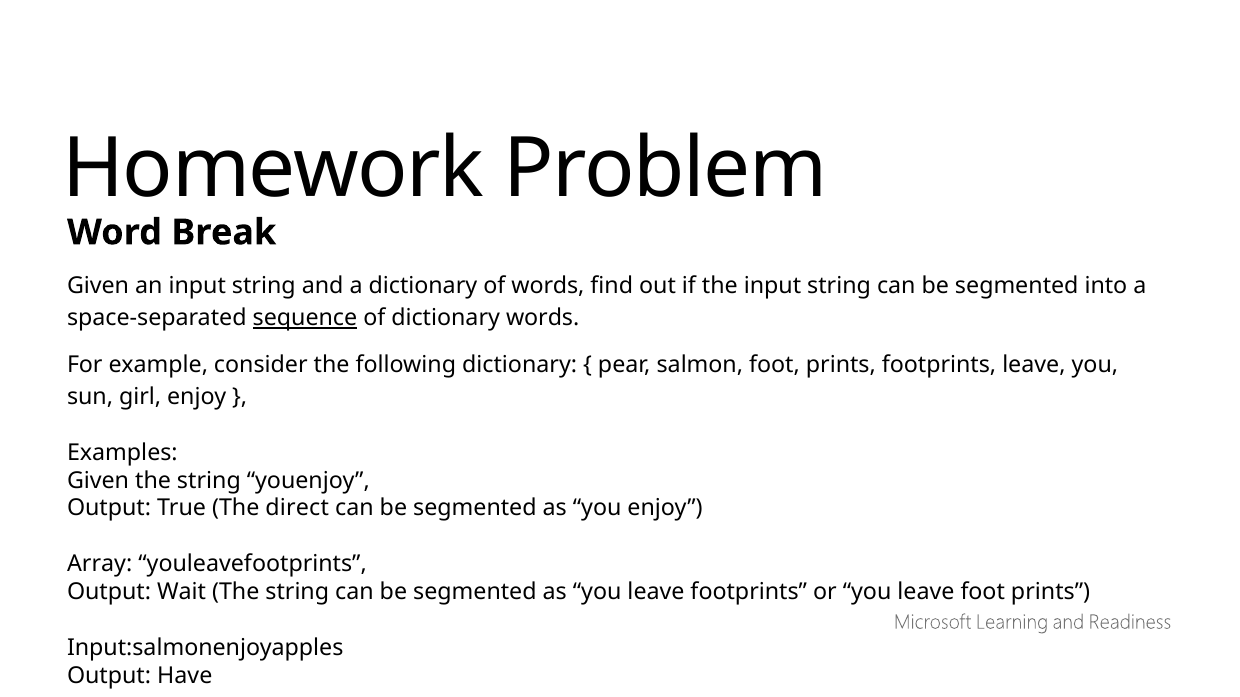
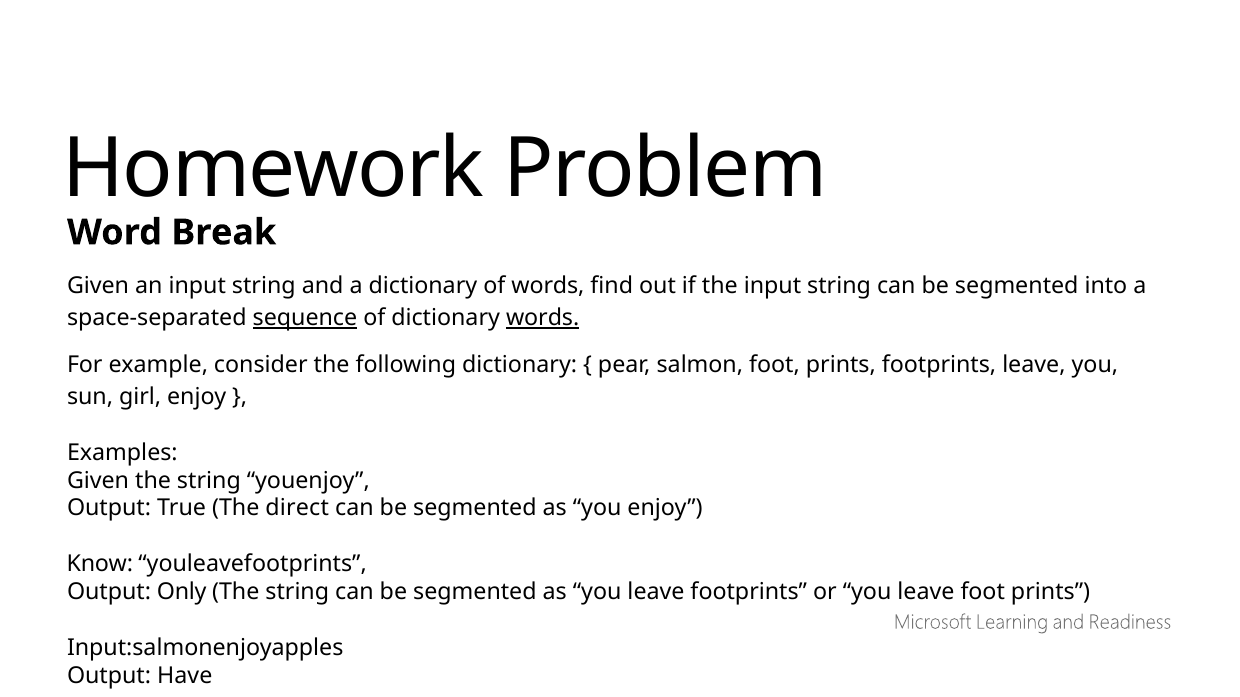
words underline: none -> present (543, 318)
Array: Array -> Know (100, 564)
Wait: Wait -> Only (182, 592)
